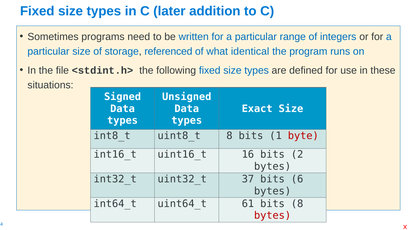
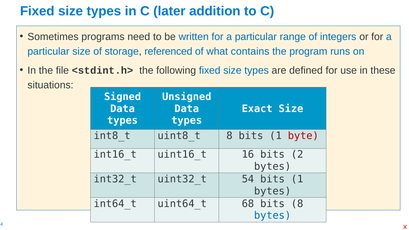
identical: identical -> contains (250, 51)
37: 37 -> 54 (248, 179)
6: 6 -> 1 (297, 179)
61: 61 -> 68 (248, 204)
bytes colour: red -> blue (273, 216)
